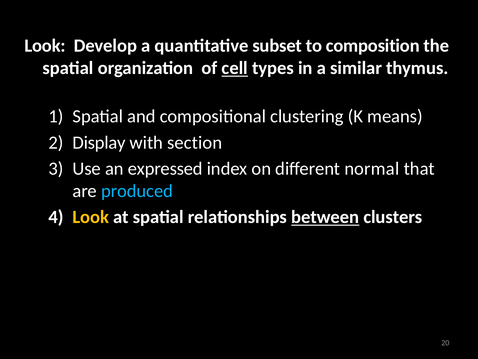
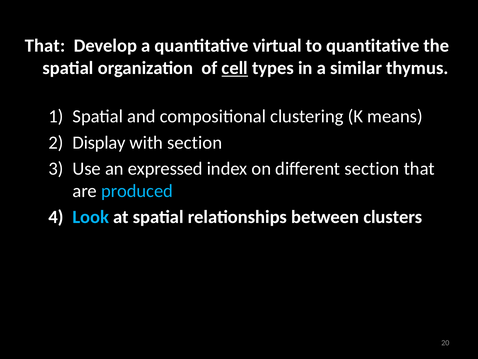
Look: Look -> That (45, 46)
subset: subset -> virtual (277, 46)
to composition: composition -> quantitative (373, 46)
different normal: normal -> section (372, 168)
Look colour: yellow -> light blue (91, 217)
between underline: present -> none (325, 217)
